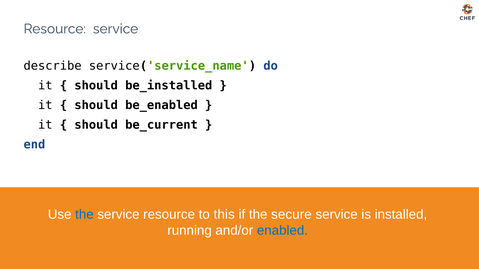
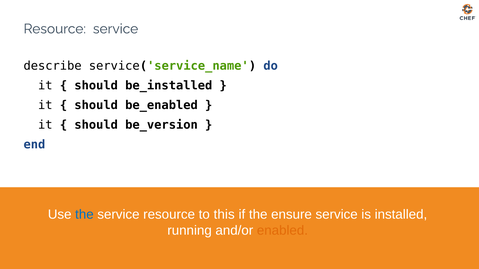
be_current: be_current -> be_version (161, 125)
secure: secure -> ensure (292, 215)
enabled colour: blue -> orange (282, 231)
